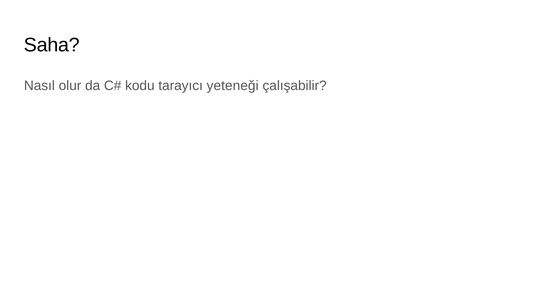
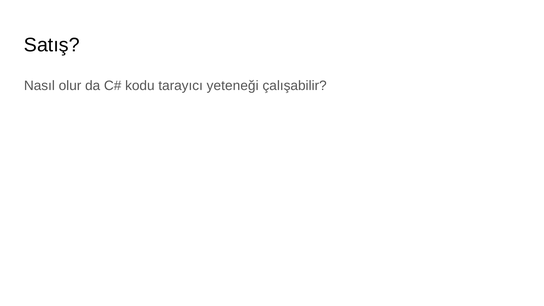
Saha: Saha -> Satış (52, 45)
